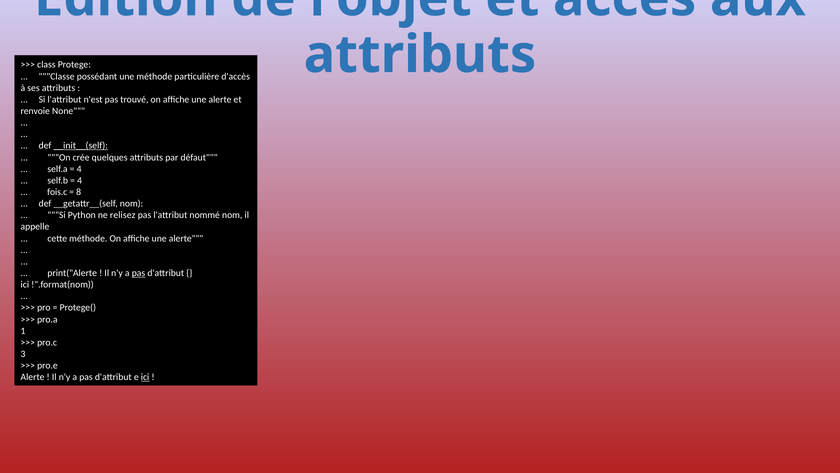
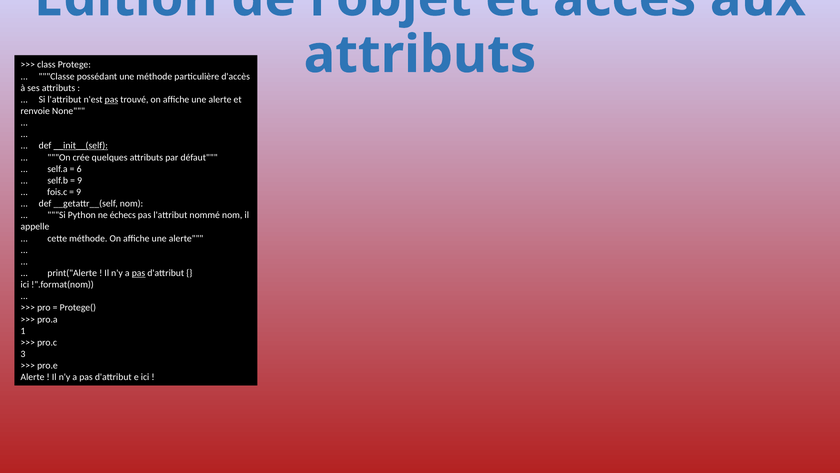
pas underline: none -> present (111, 99)
4: 4 -> 6 (79, 169)
4: 4 -> 9 (80, 180)
8: 8 -> 9 (79, 192)
relisez: relisez -> échecs (123, 215)
ici underline: present -> none (145, 377)
